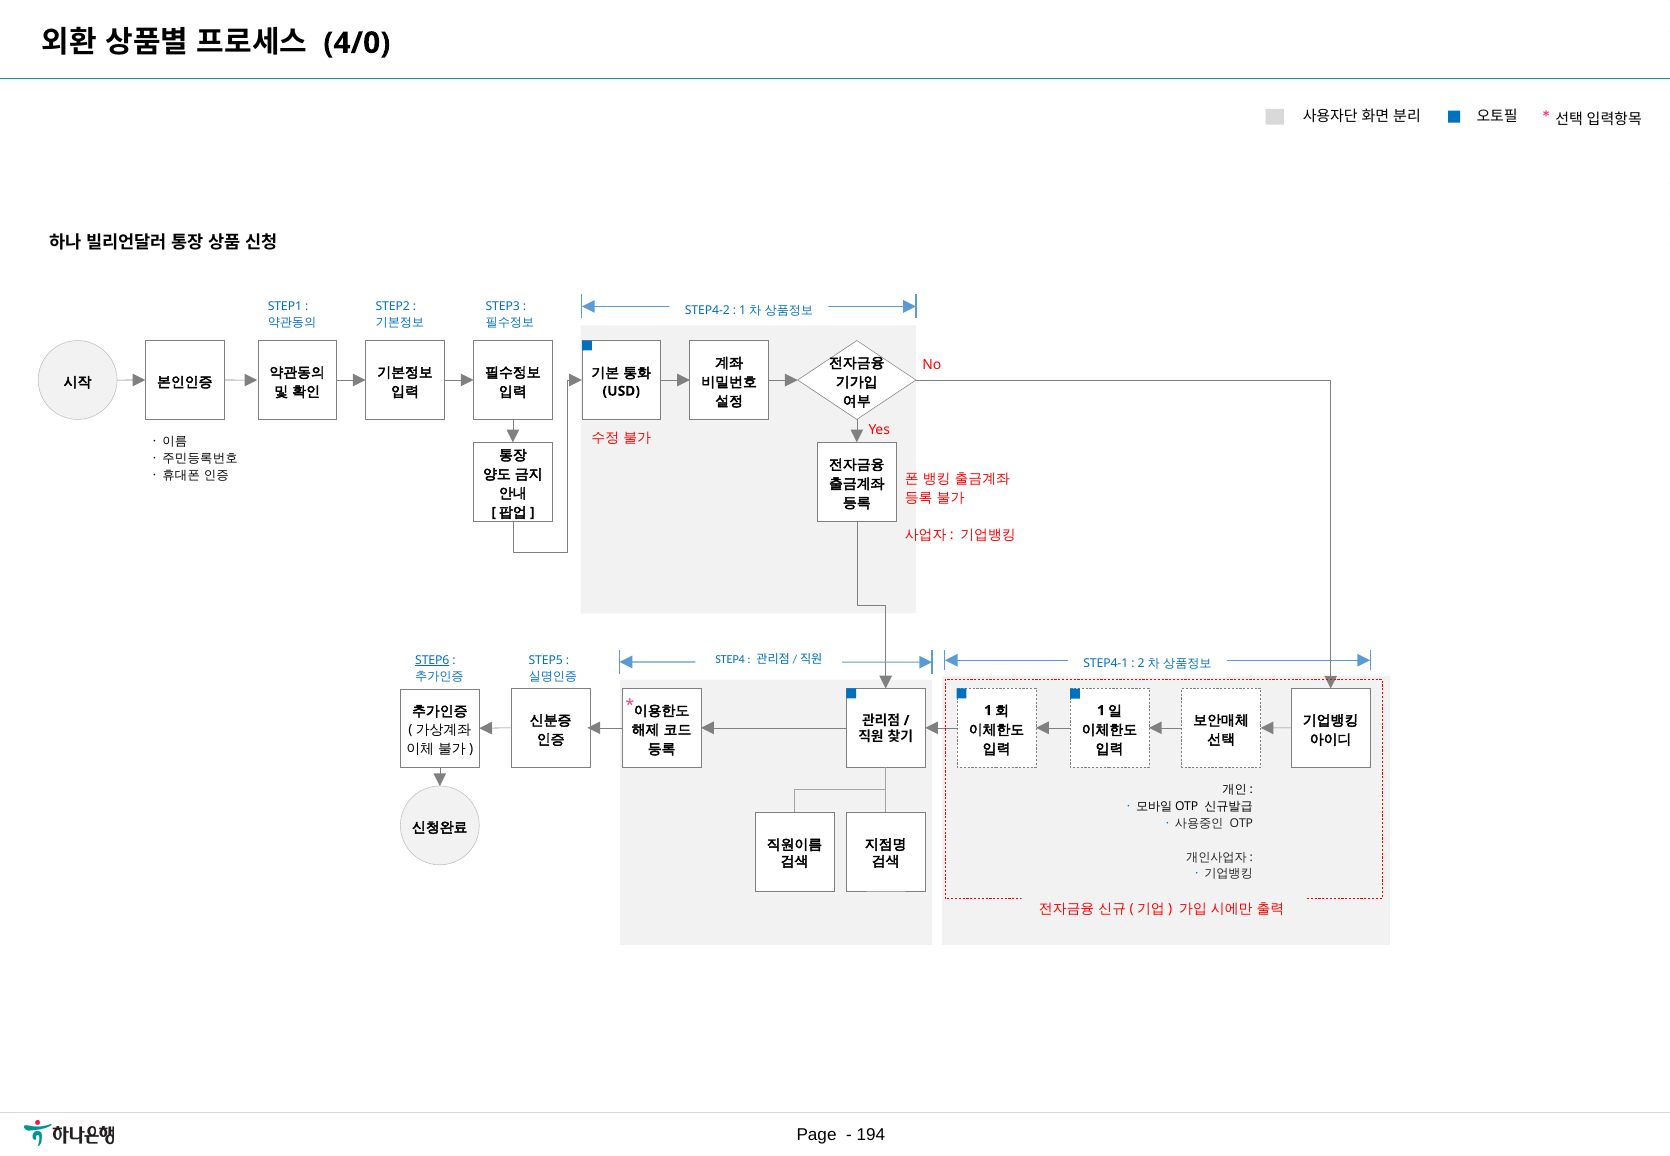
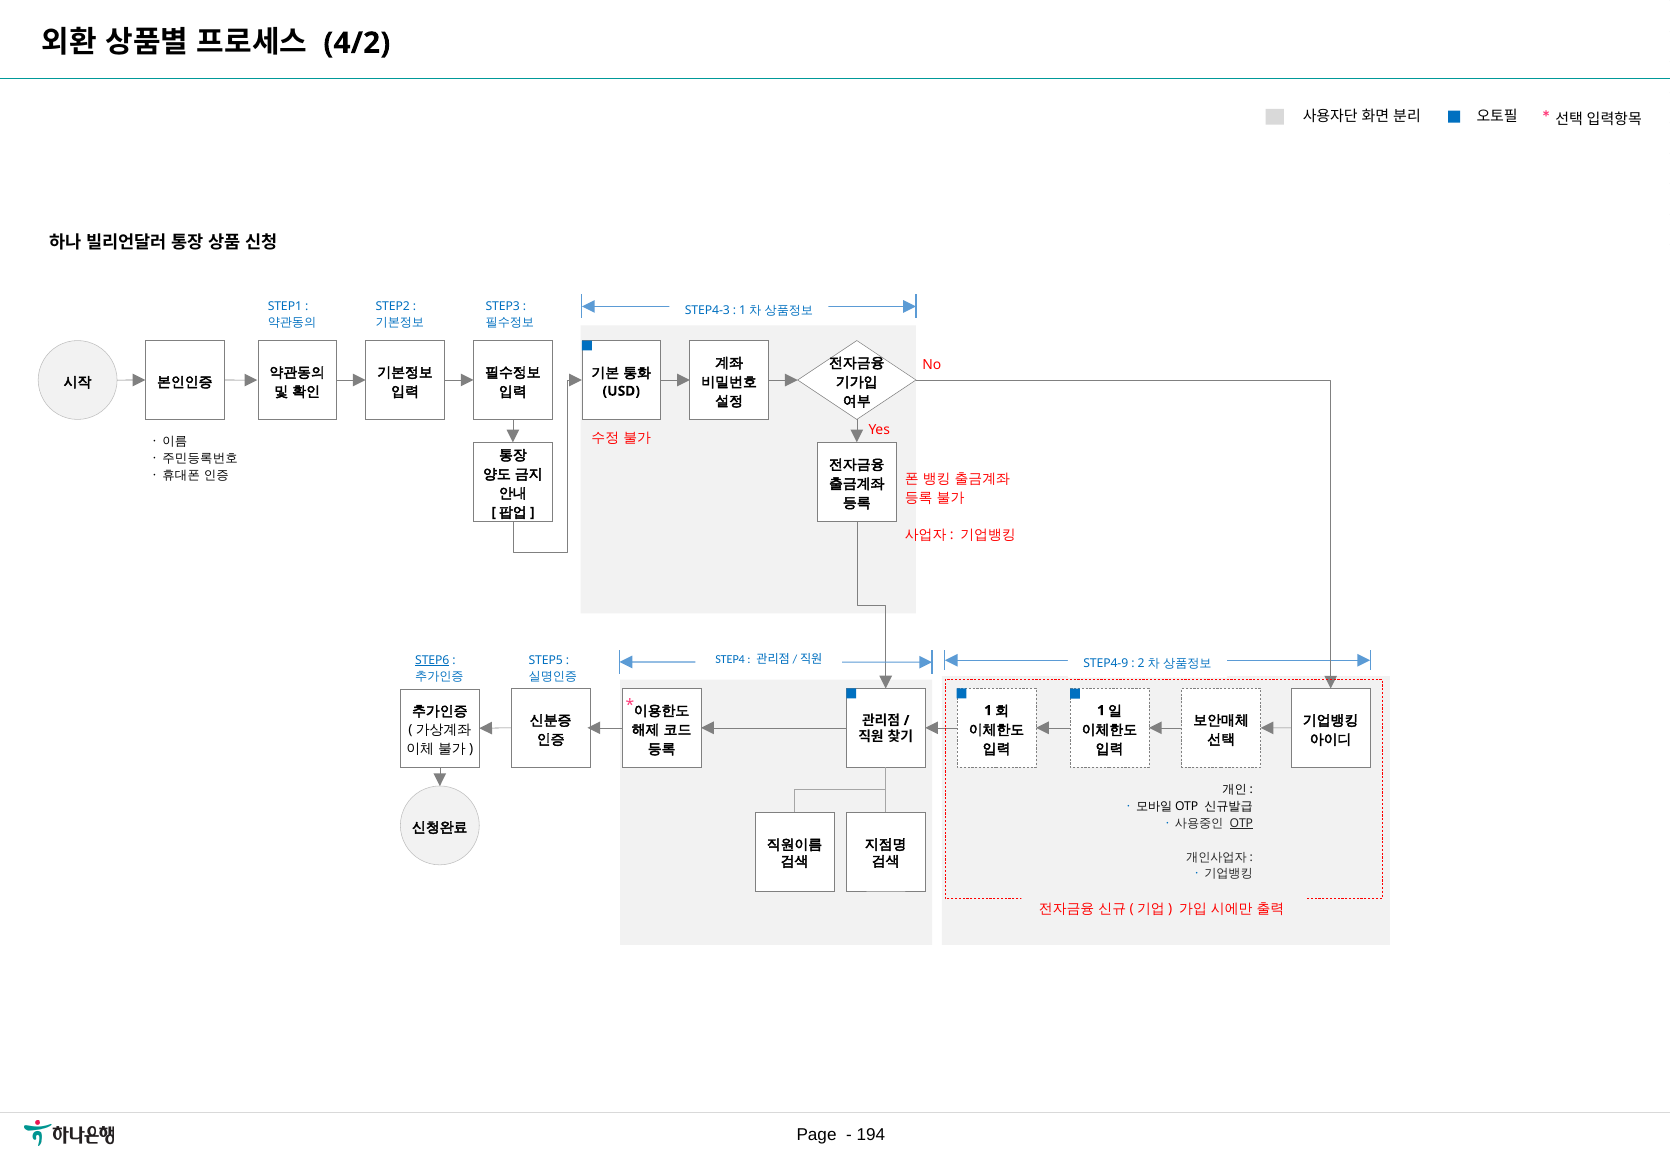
4/0: 4/0 -> 4/2 (357, 43)
STEP4-2: STEP4-2 -> STEP4-3 (707, 310)
STEP4-1: STEP4-1 -> STEP4-9 (1106, 664)
OTP underline: none -> present (1241, 823)
